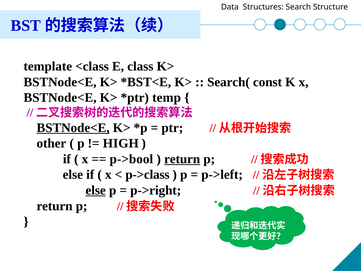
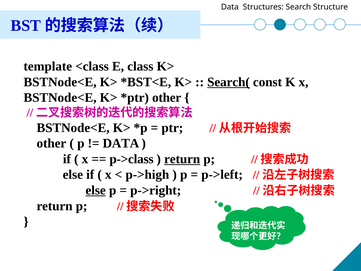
Search( underline: none -> present (228, 82)
temp: temp -> other (167, 98)
BSTNode<E underline: present -> none (73, 128)
HIGH: HIGH -> DATA (121, 143)
p->bool: p->bool -> p->class (132, 159)
p->class: p->class -> p->high (147, 175)
